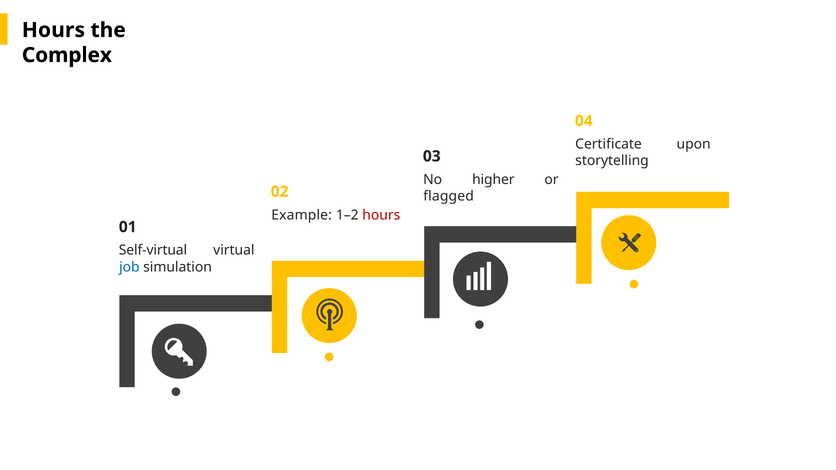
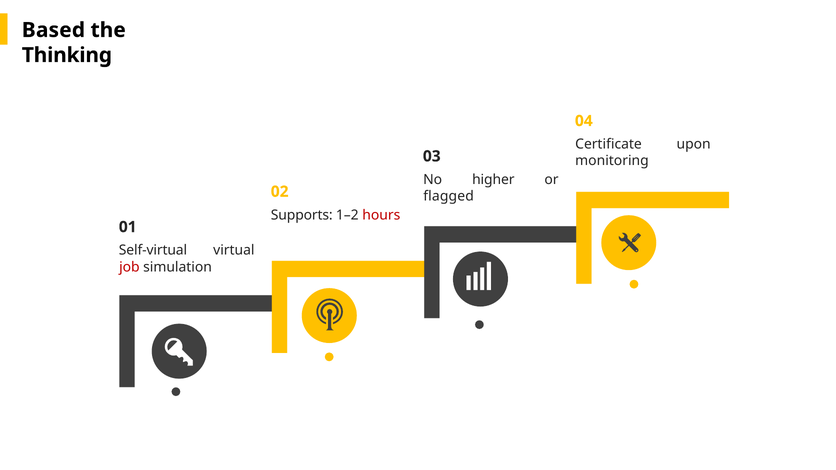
Hours: Hours -> Based (53, 30)
Complex: Complex -> Thinking (67, 55)
storytelling: storytelling -> monitoring (612, 161)
Example: Example -> Supports (302, 215)
job colour: blue -> red (129, 267)
